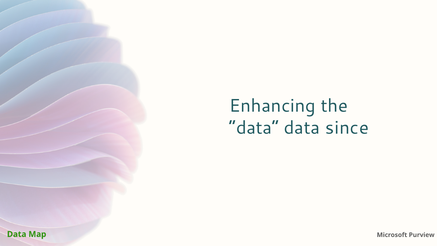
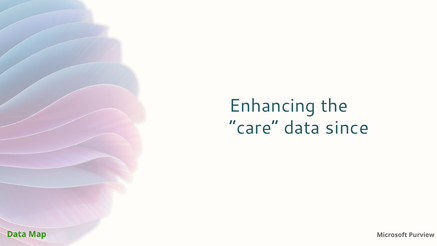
data: data -> care (254, 128)
